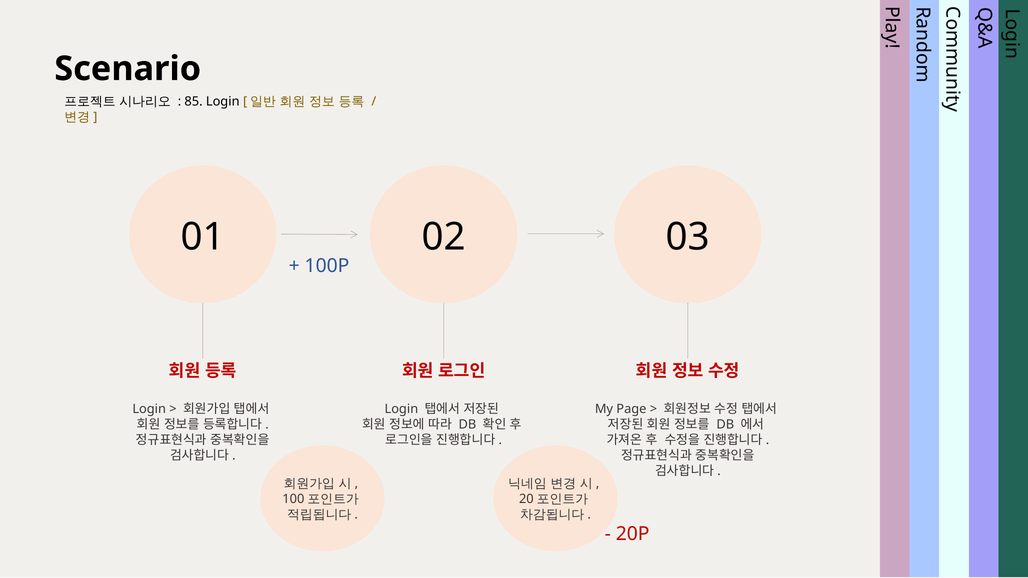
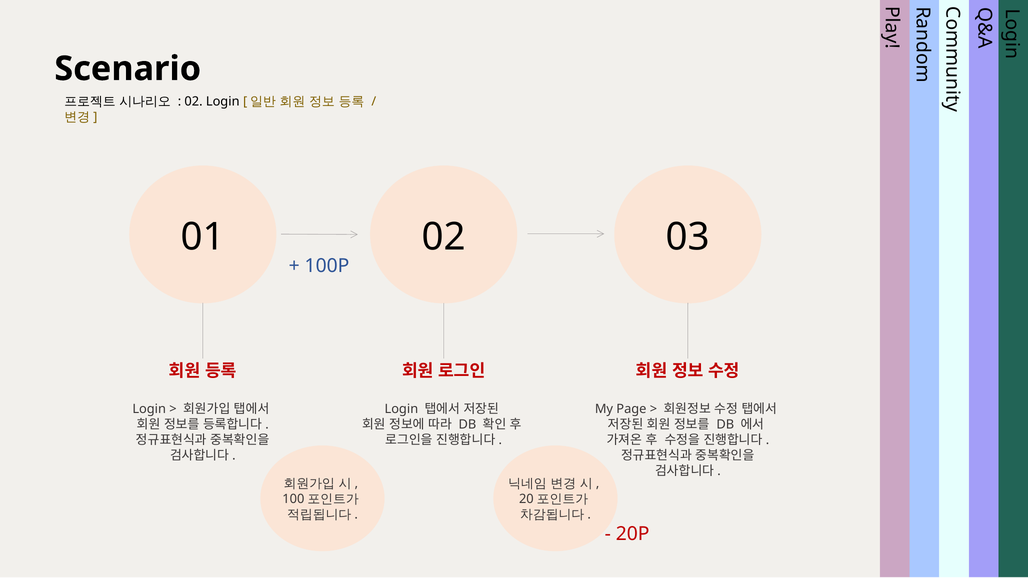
85: 85 -> 02 (194, 102)
